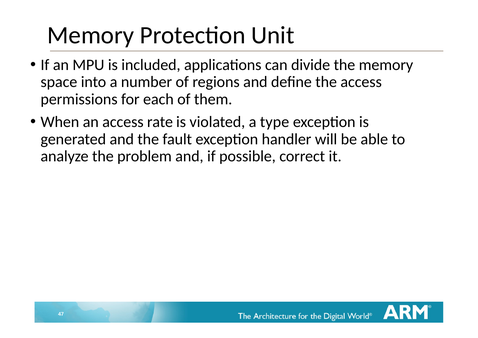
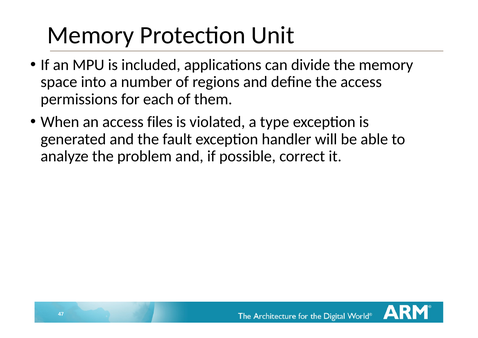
rate: rate -> files (160, 122)
